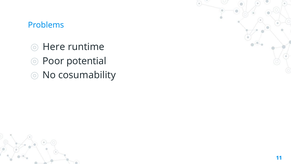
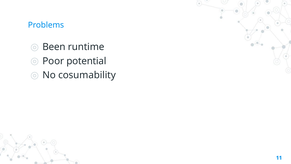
Here: Here -> Been (54, 47)
